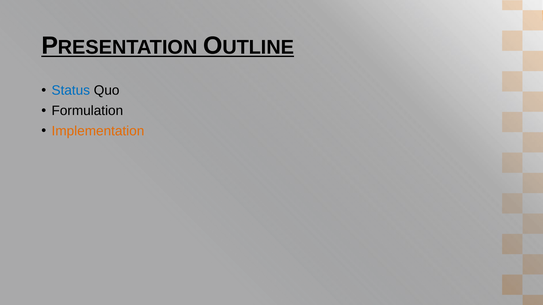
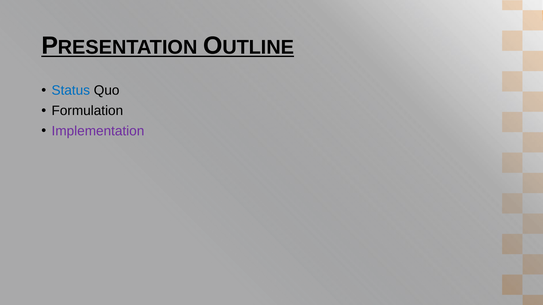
Implementation colour: orange -> purple (98, 131)
